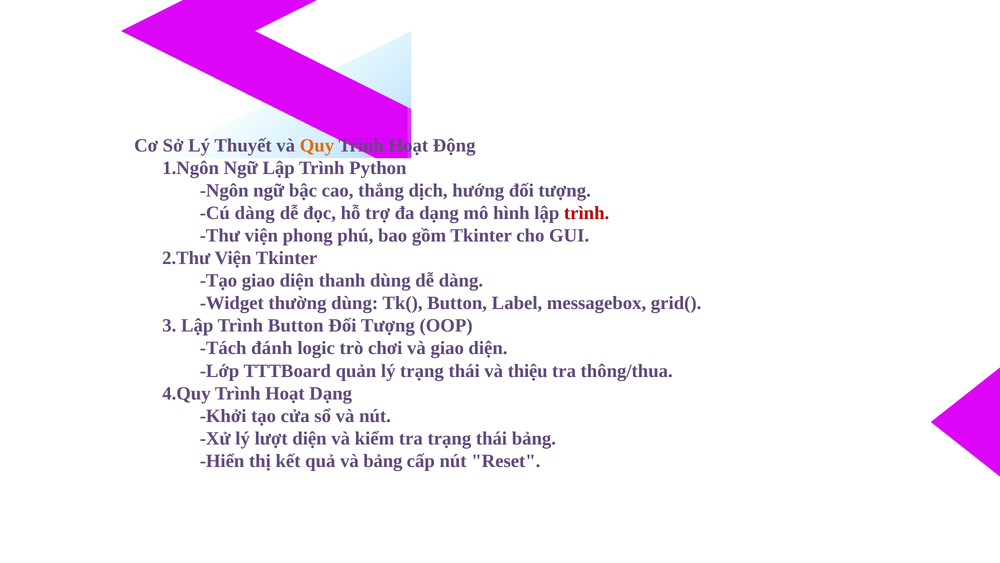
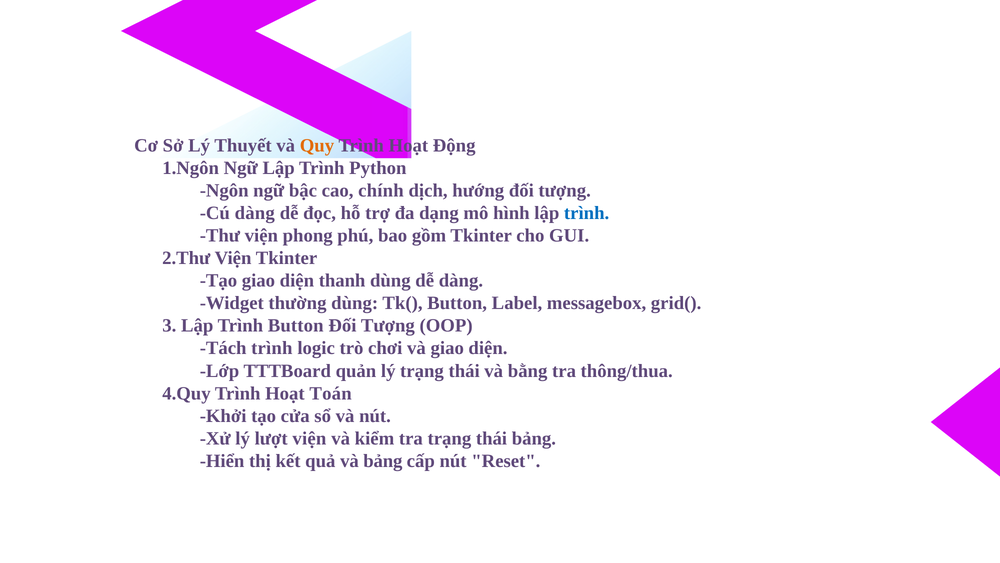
thắng: thắng -> chính (381, 190)
trình colour: red -> blue (587, 213)
Tách đánh: đánh -> trình (272, 348)
thiệu: thiệu -> bằng (528, 370)
Hoạt Dạng: Dạng -> Toán (331, 393)
lượt diện: diện -> viện (309, 438)
